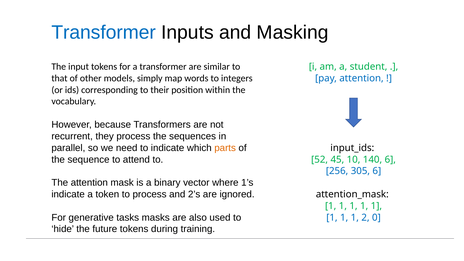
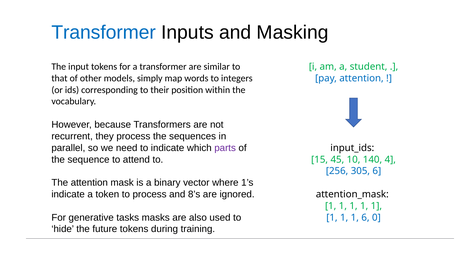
parts colour: orange -> purple (225, 148)
52: 52 -> 15 (320, 159)
140 6: 6 -> 4 (390, 159)
2’s: 2’s -> 8’s (194, 194)
1 2: 2 -> 6 (365, 218)
